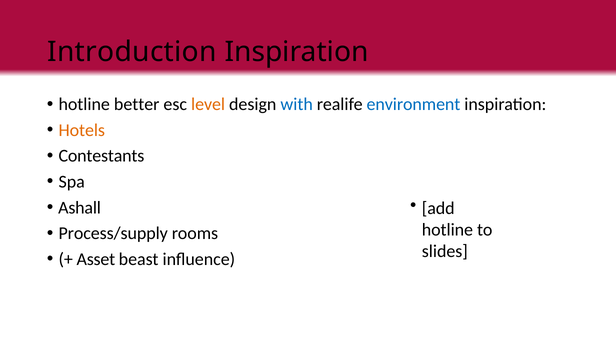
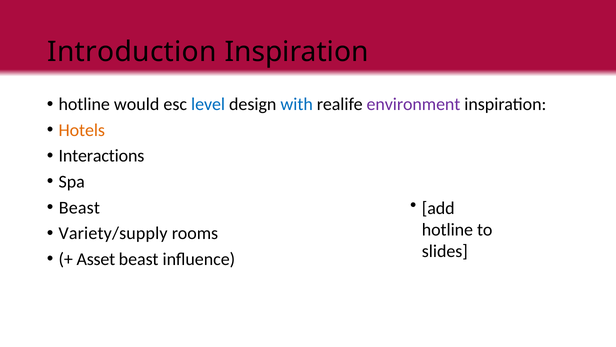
better: better -> would (137, 104)
level colour: orange -> blue (208, 104)
environment colour: blue -> purple (413, 104)
Contestants: Contestants -> Interactions (101, 156)
Ashall: Ashall -> Beast (79, 207)
Process/supply: Process/supply -> Variety/supply (113, 233)
